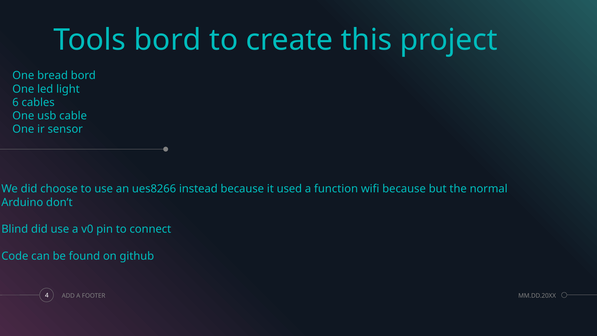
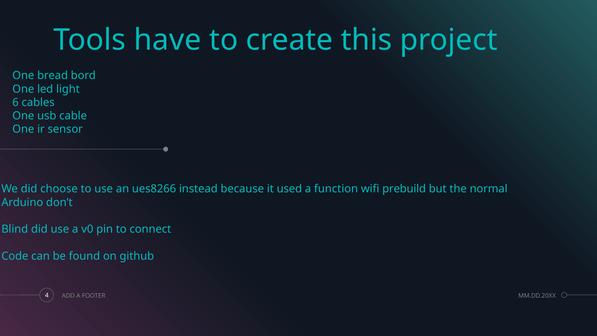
Tools bord: bord -> have (168, 40)
wifi because: because -> prebuild (404, 189)
